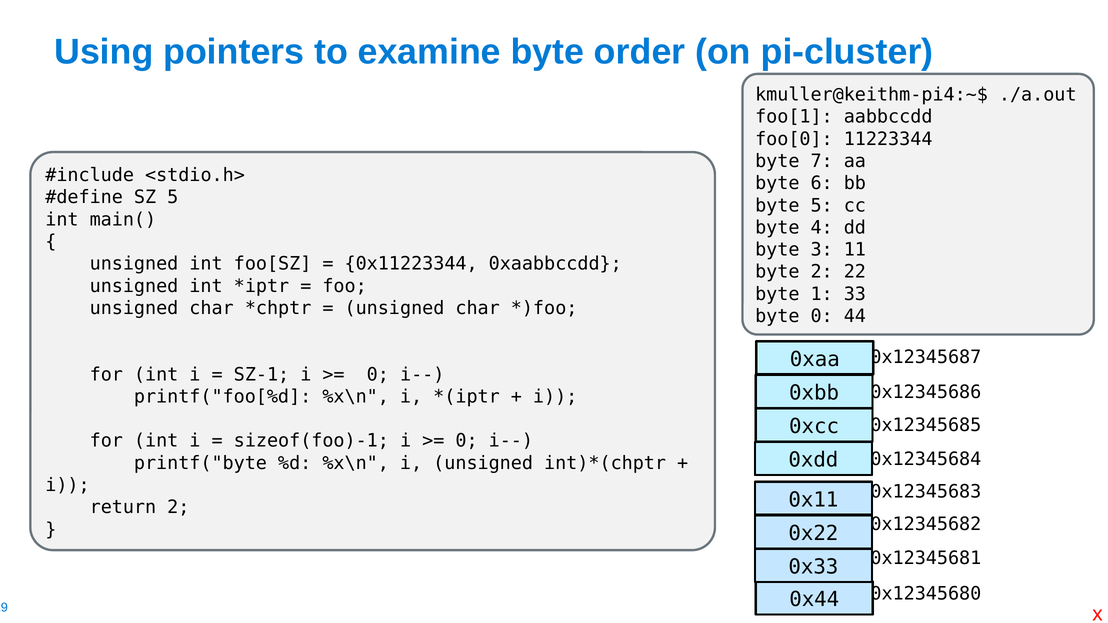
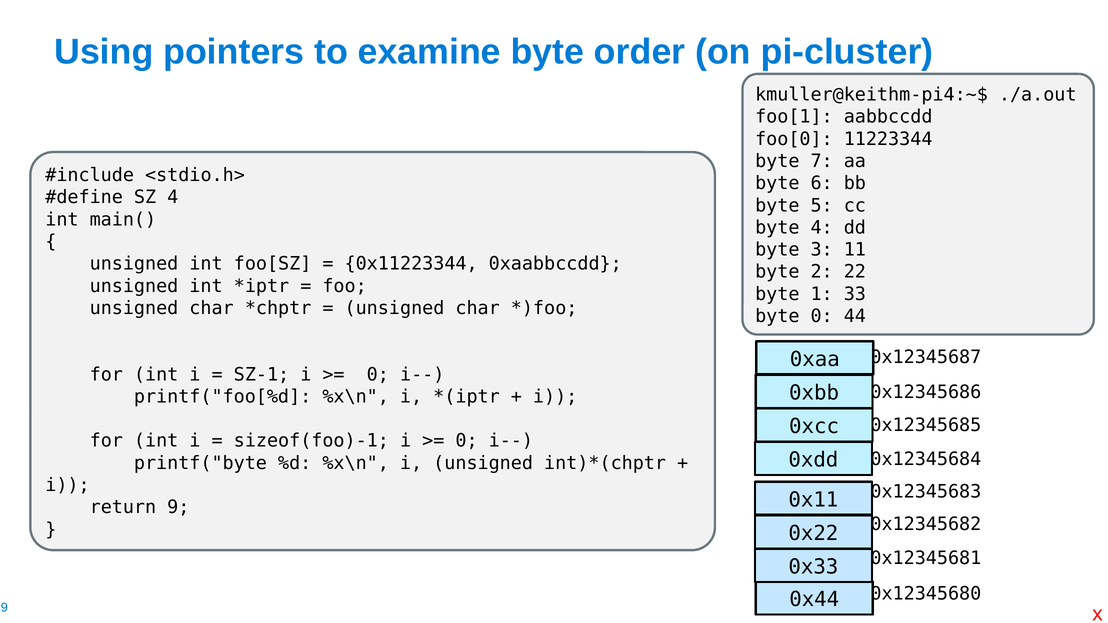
SZ 5: 5 -> 4 (173, 197)
return 2: 2 -> 9 (178, 508)
